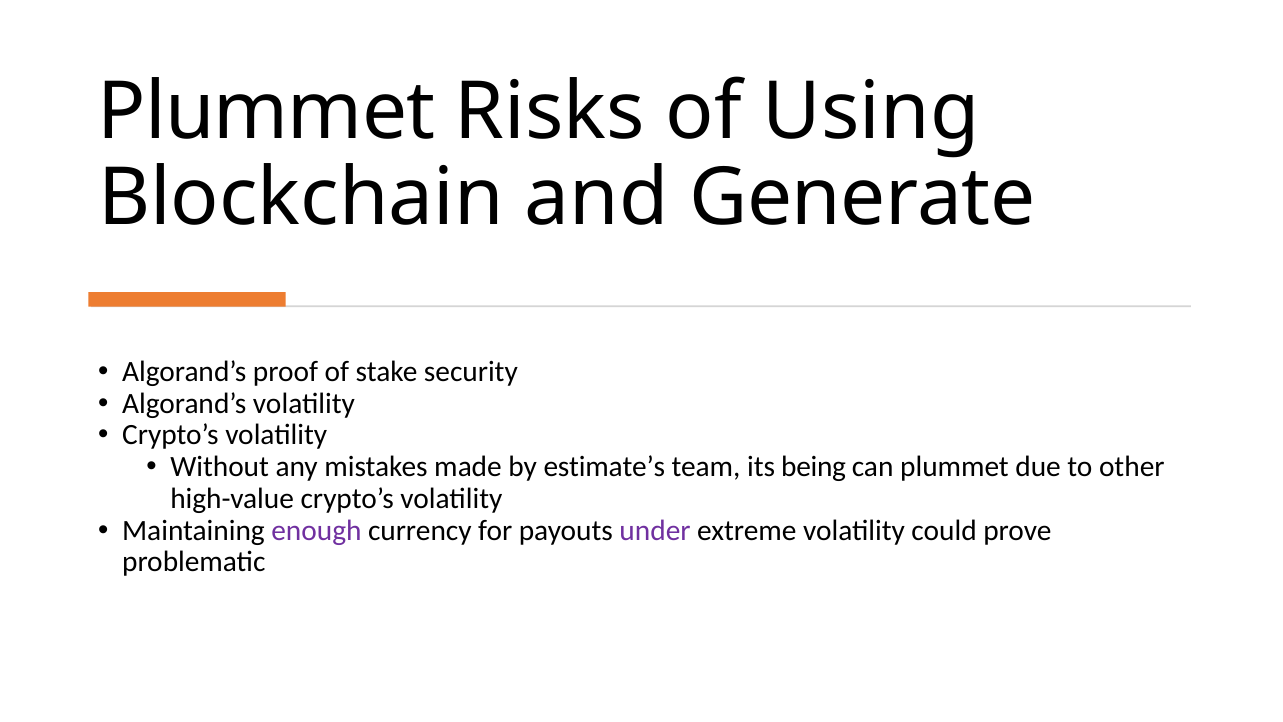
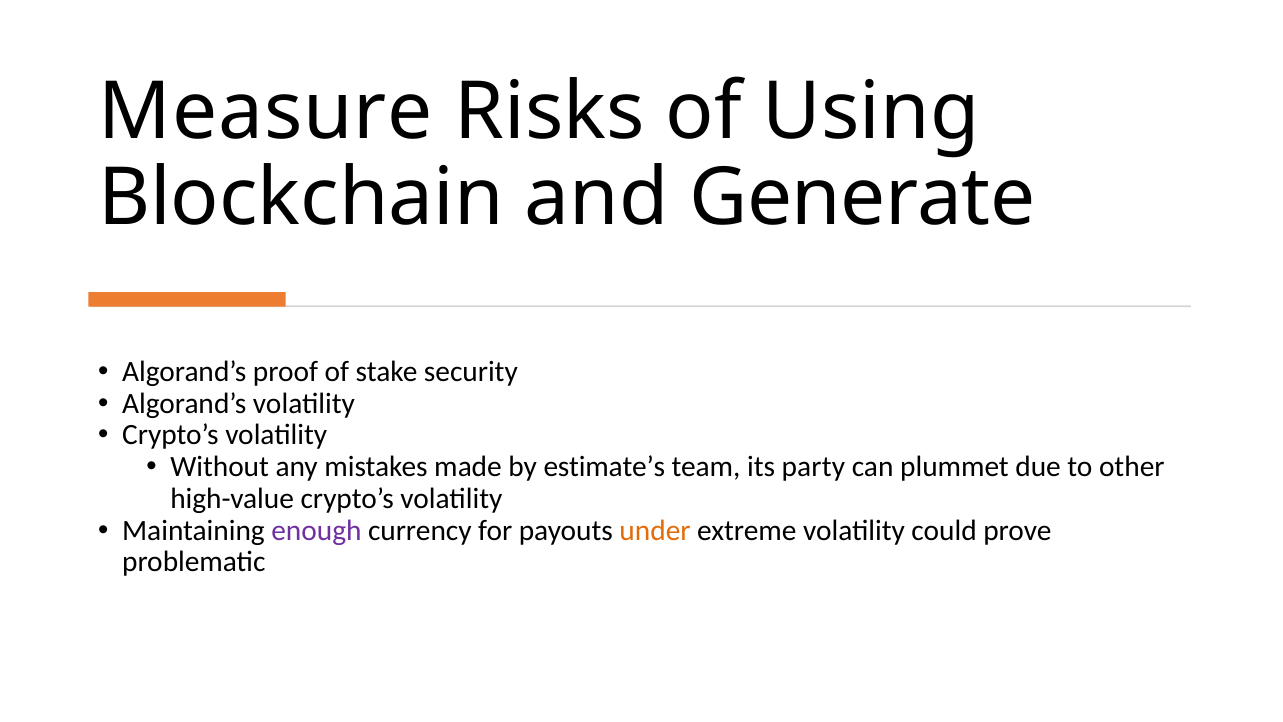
Plummet: Plummet -> Measure (266, 112)
being: being -> party (813, 467)
under colour: purple -> orange (655, 530)
